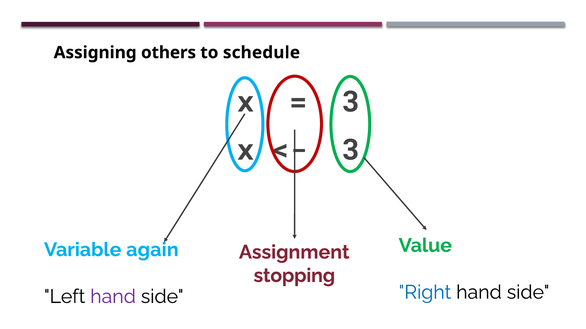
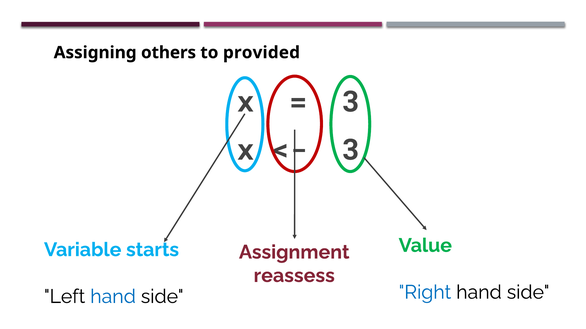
schedule: schedule -> provided (261, 53)
again: again -> starts (153, 250)
stopping: stopping -> reassess (294, 276)
hand colour: purple -> blue (113, 297)
